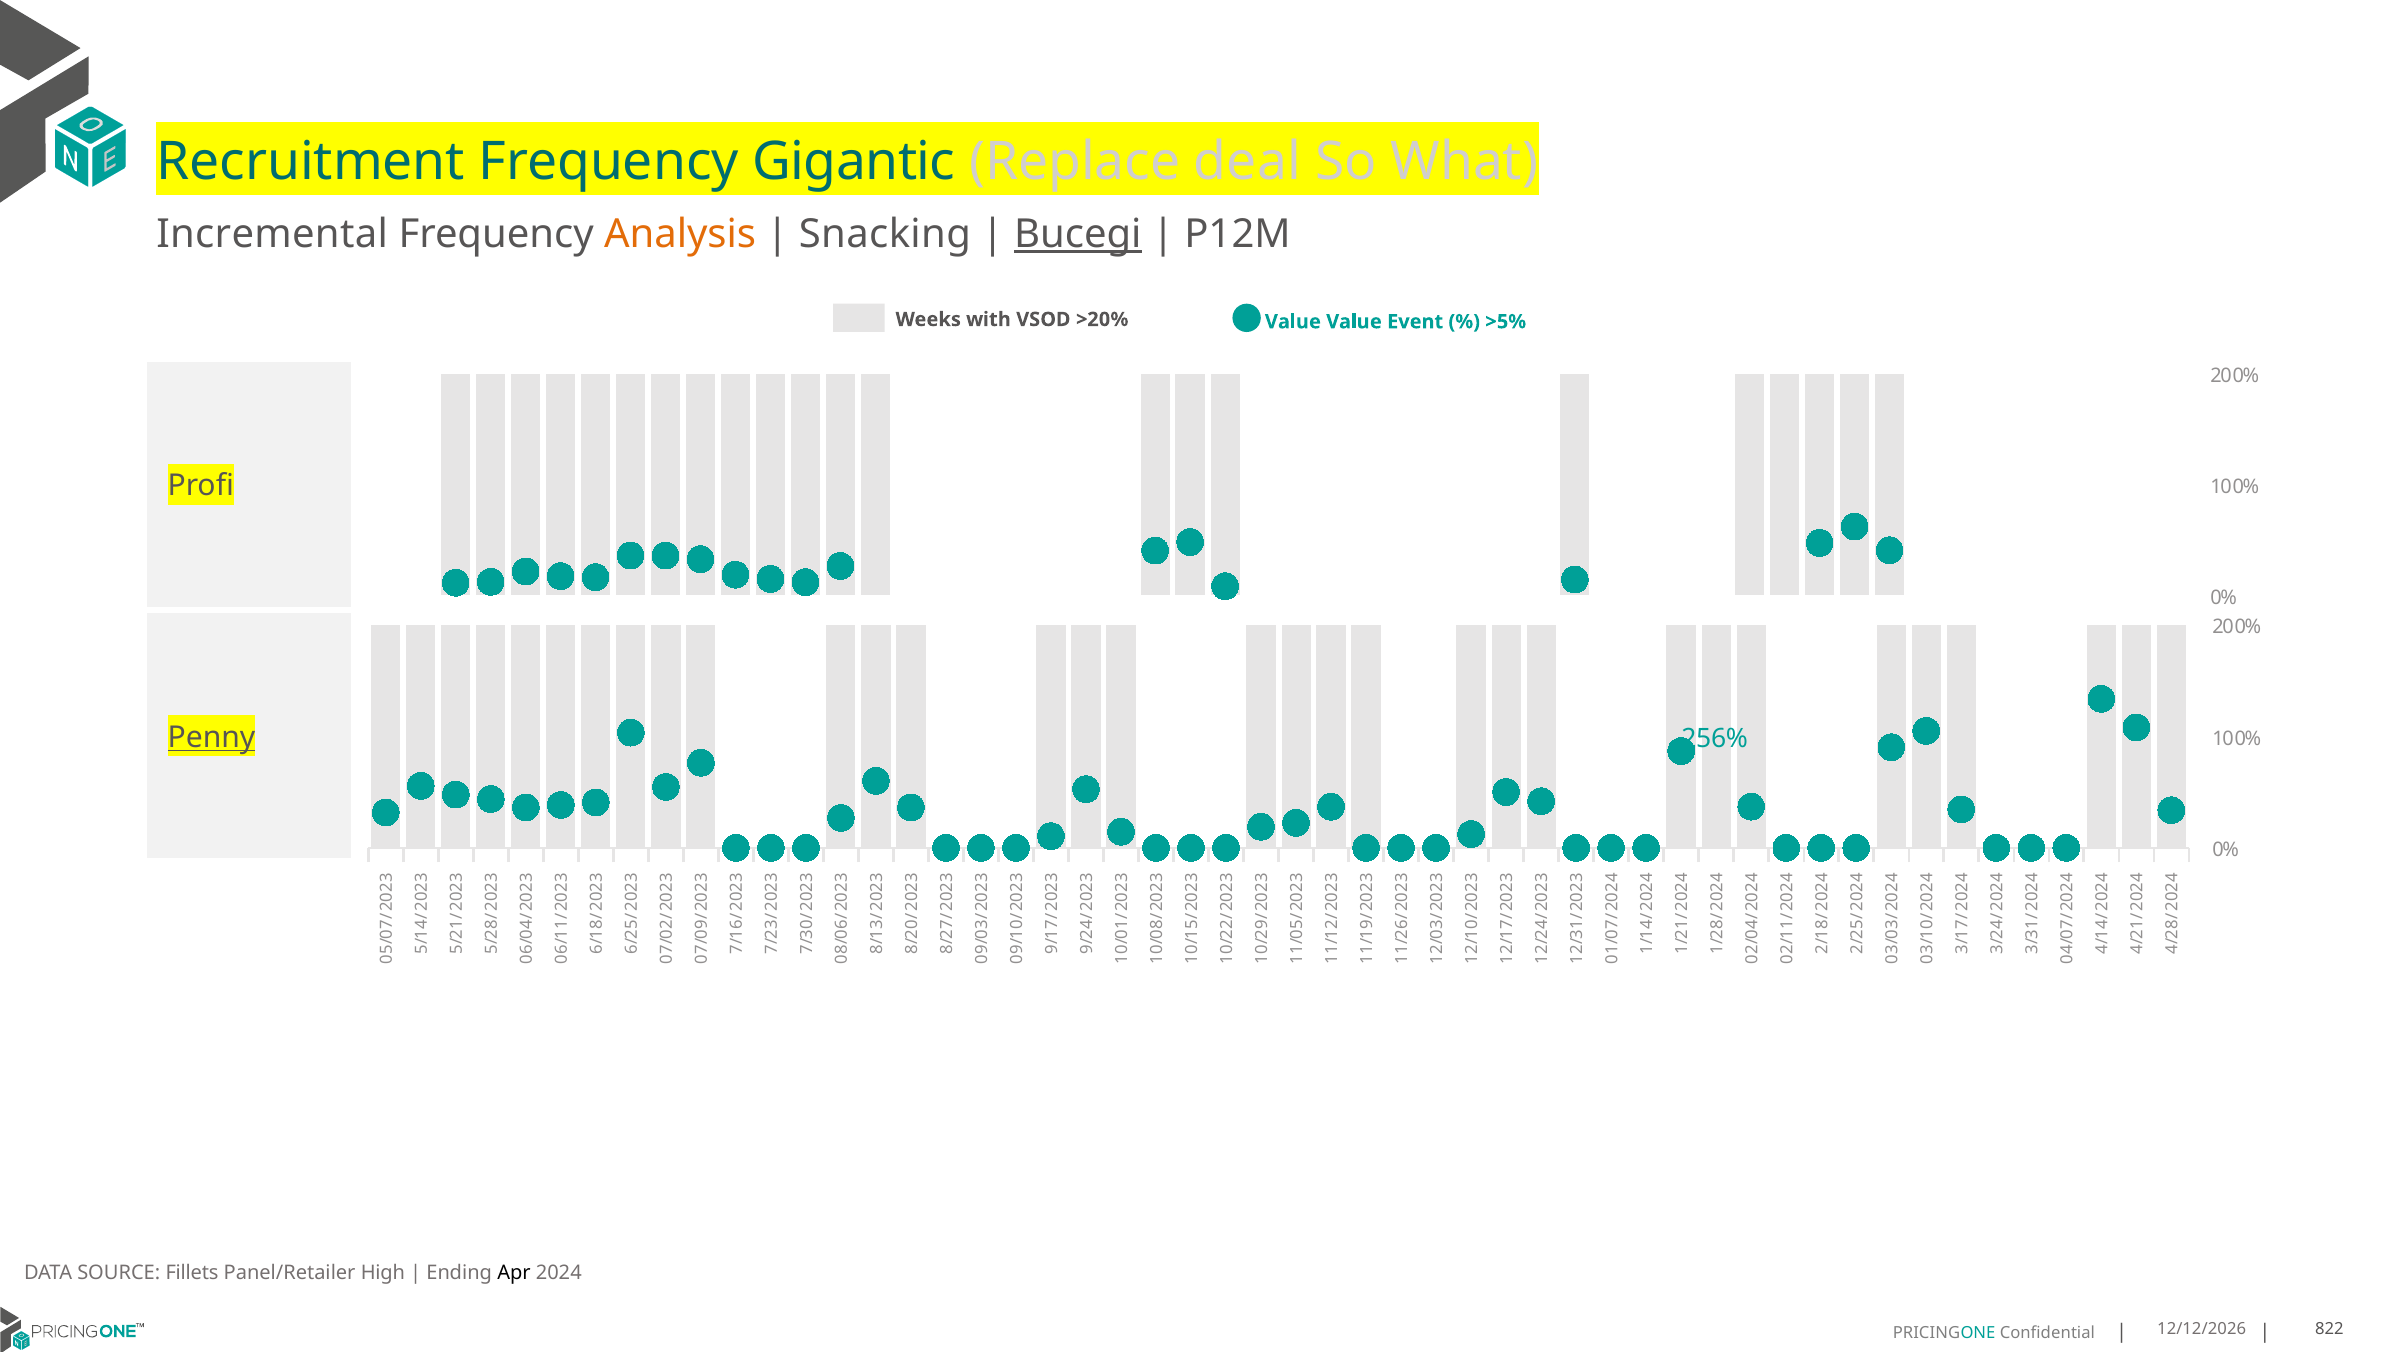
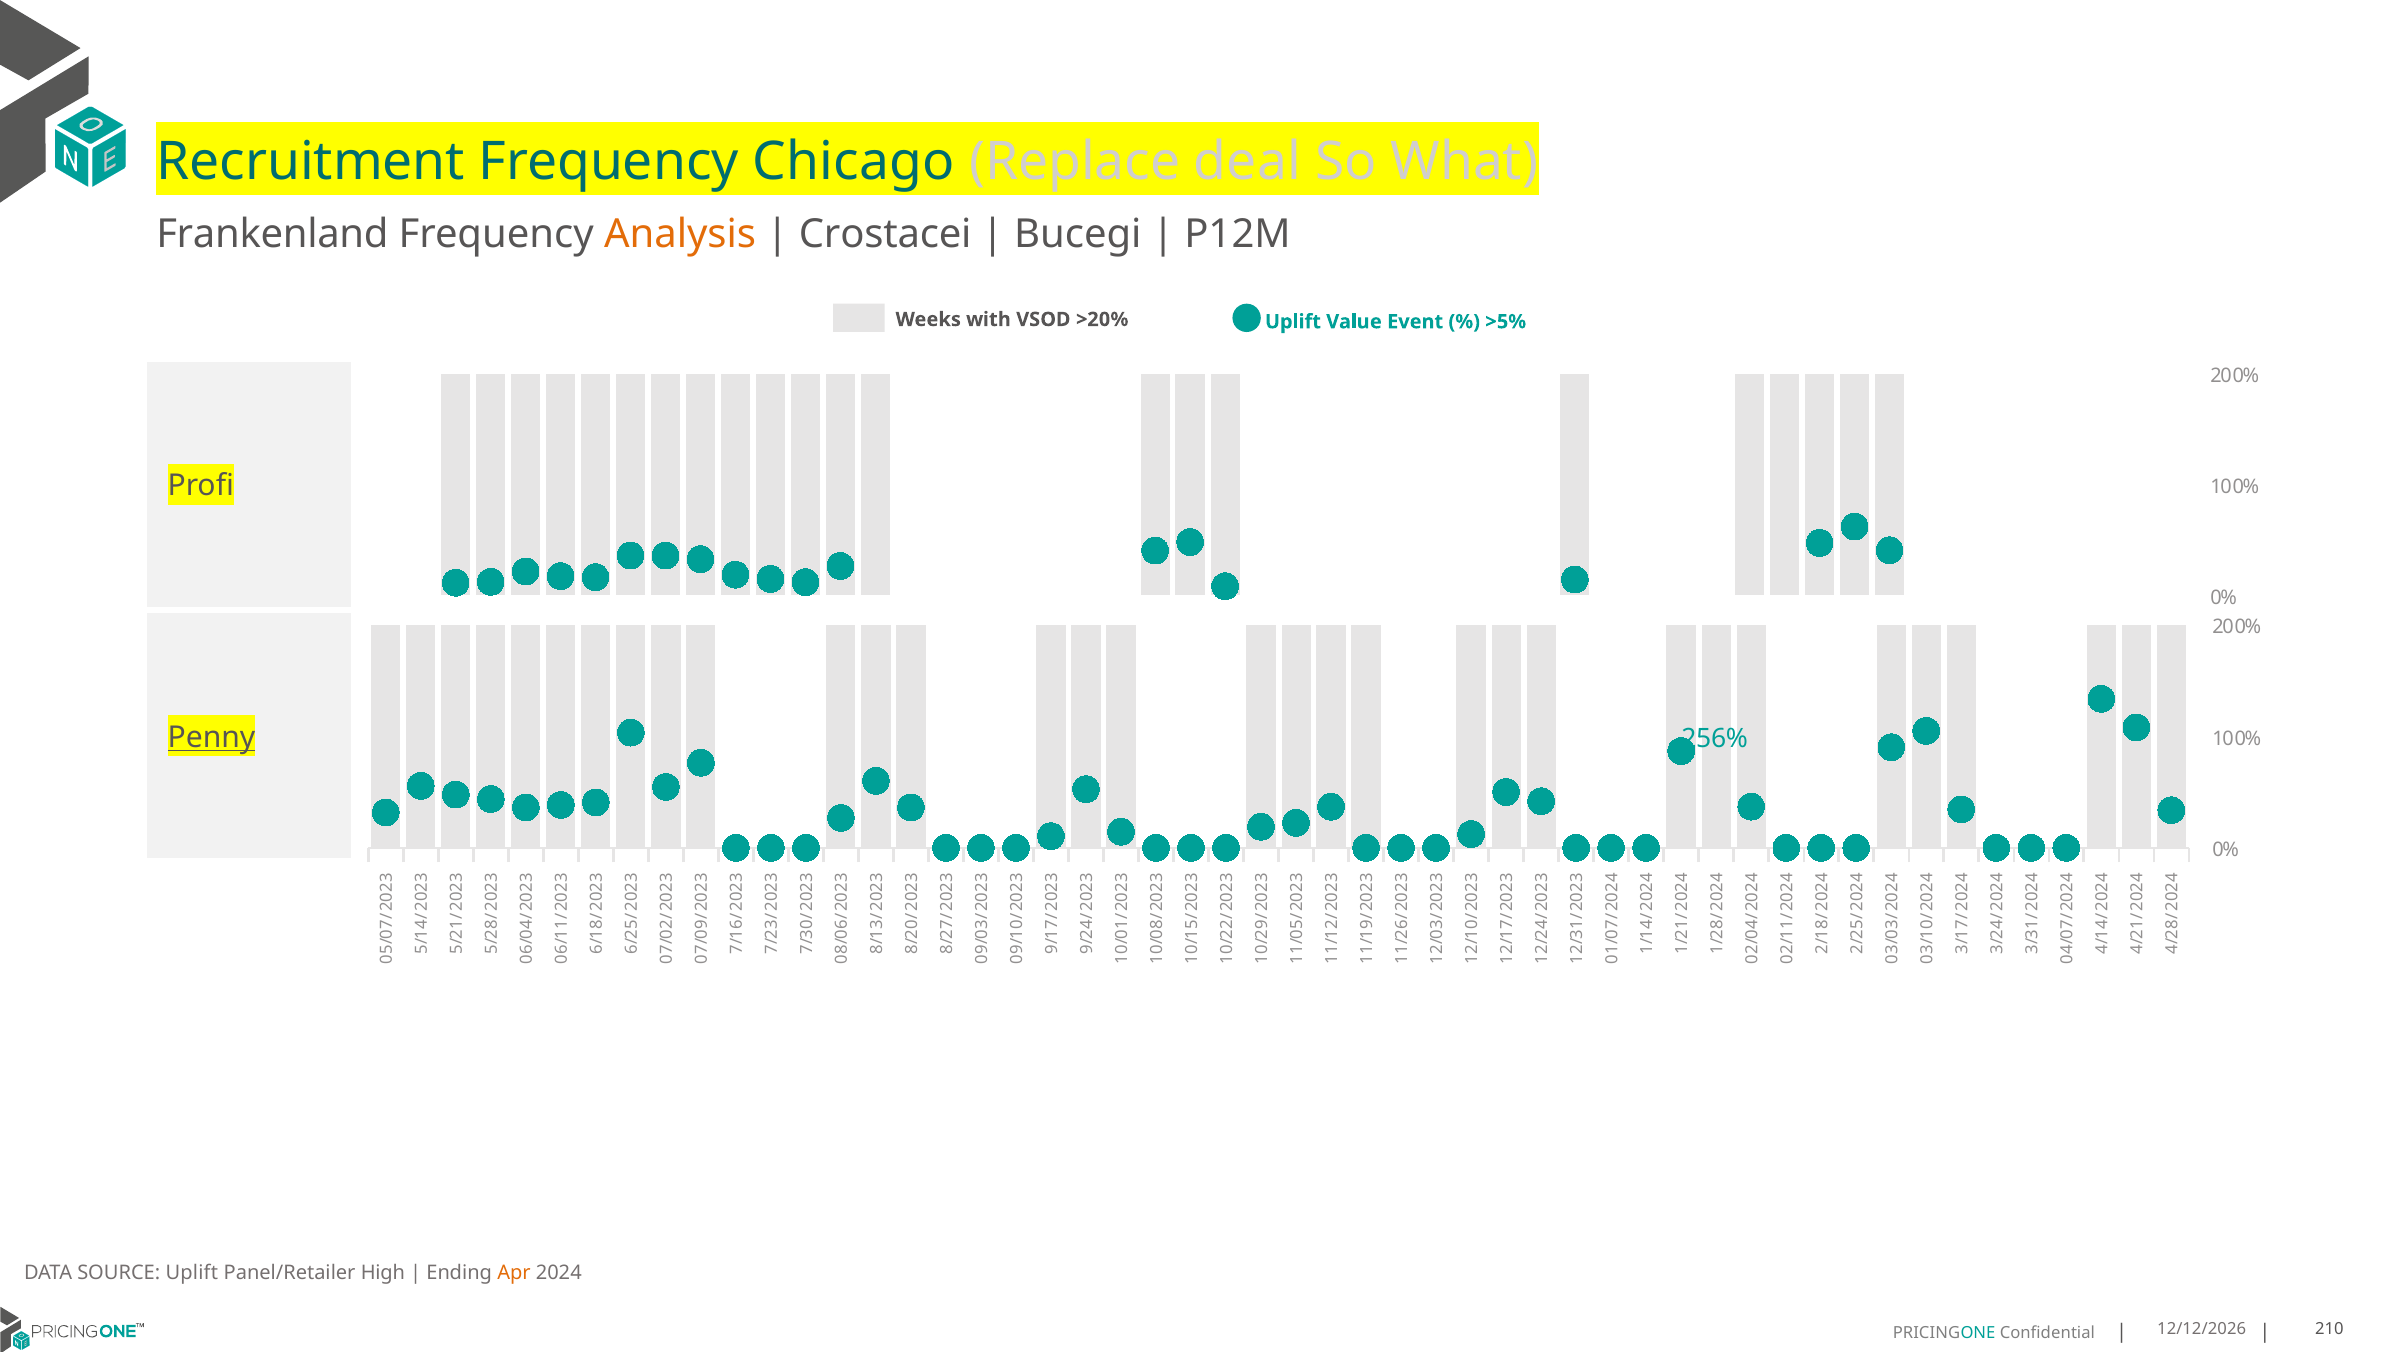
Gigantic: Gigantic -> Chicago (854, 161)
Incremental: Incremental -> Frankenland (272, 234)
Snacking: Snacking -> Crostacei (885, 234)
Bucegi underline: present -> none (1078, 234)
Value: Value -> Uplift (1293, 322)
SOURCE Fillets: Fillets -> Uplift (192, 1273)
Apr colour: black -> orange (514, 1273)
822: 822 -> 210 (2329, 1329)
